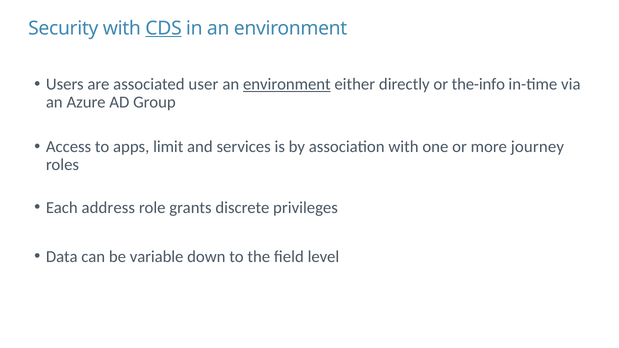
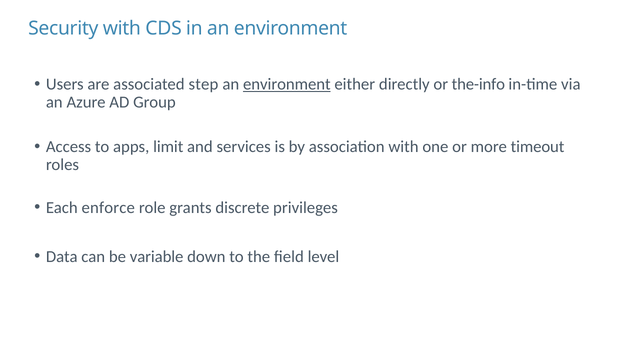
CDS underline: present -> none (164, 28)
user: user -> step (203, 84)
journey: journey -> timeout (538, 147)
address: address -> enforce (108, 208)
